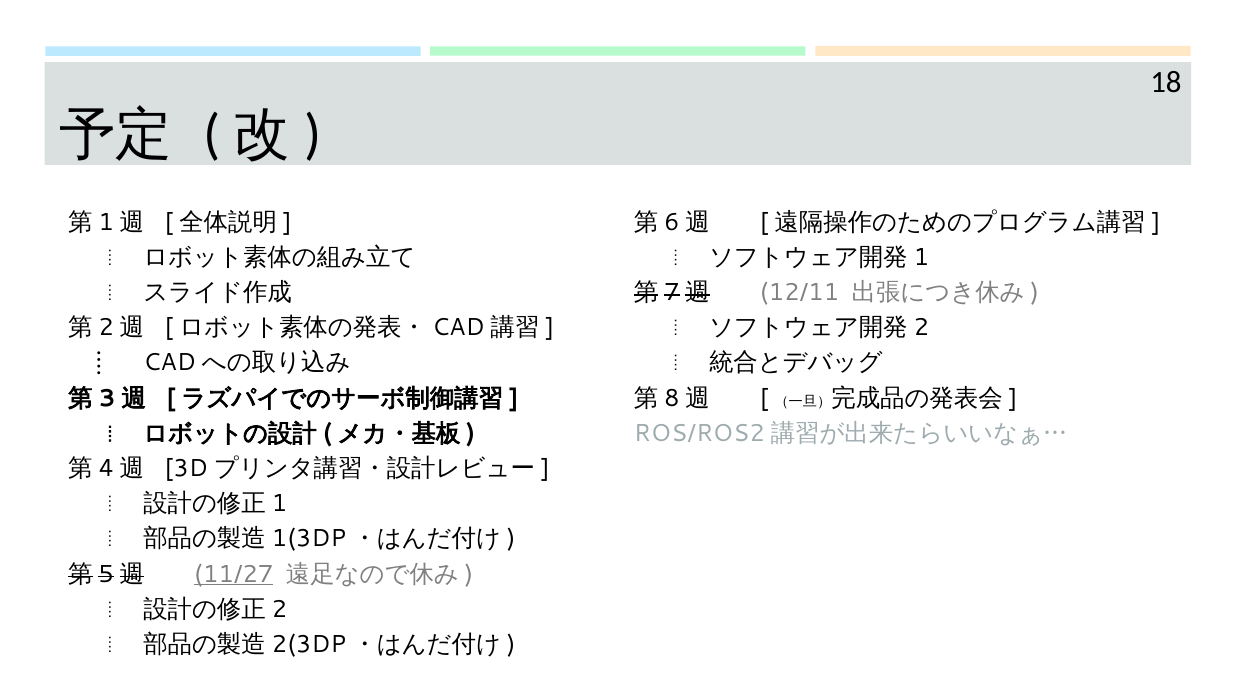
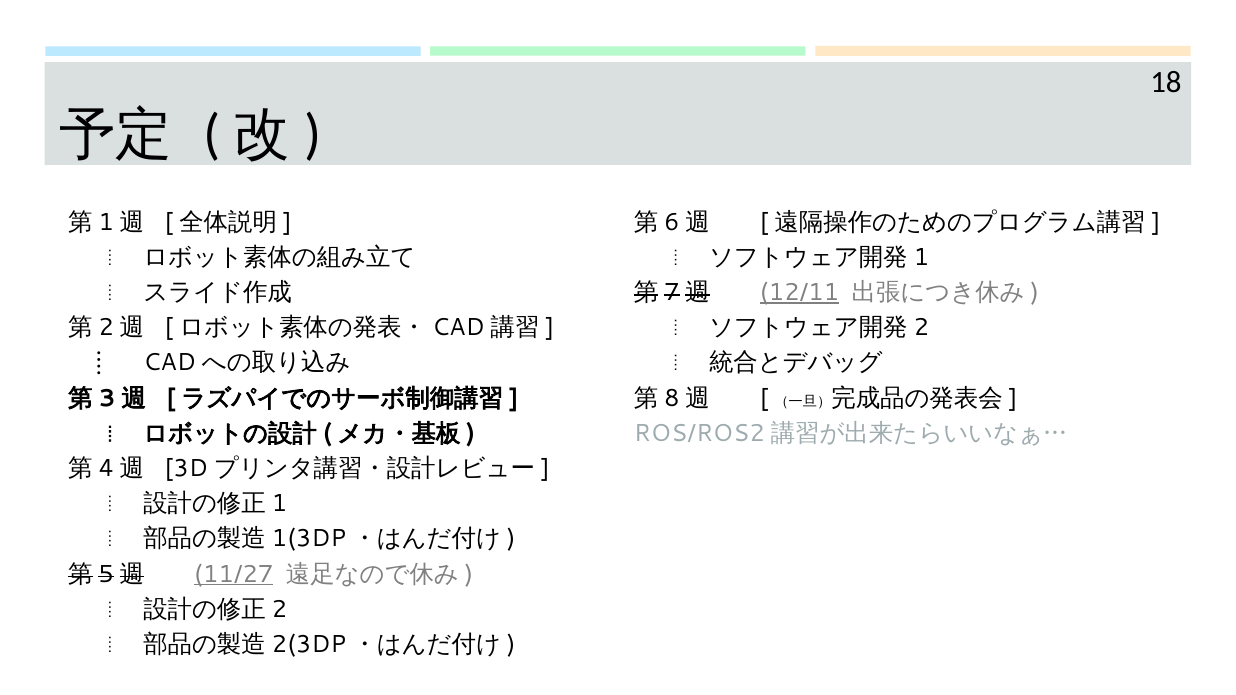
12/11 underline: none -> present (799, 293)
